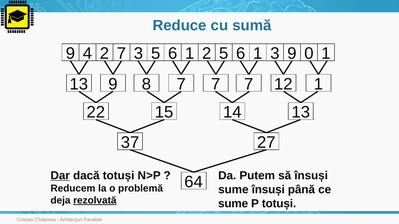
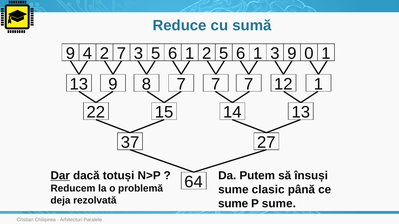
sume însuși: însuși -> clasic (268, 190)
rezolvată underline: present -> none (95, 201)
P totuși: totuși -> sume (279, 204)
